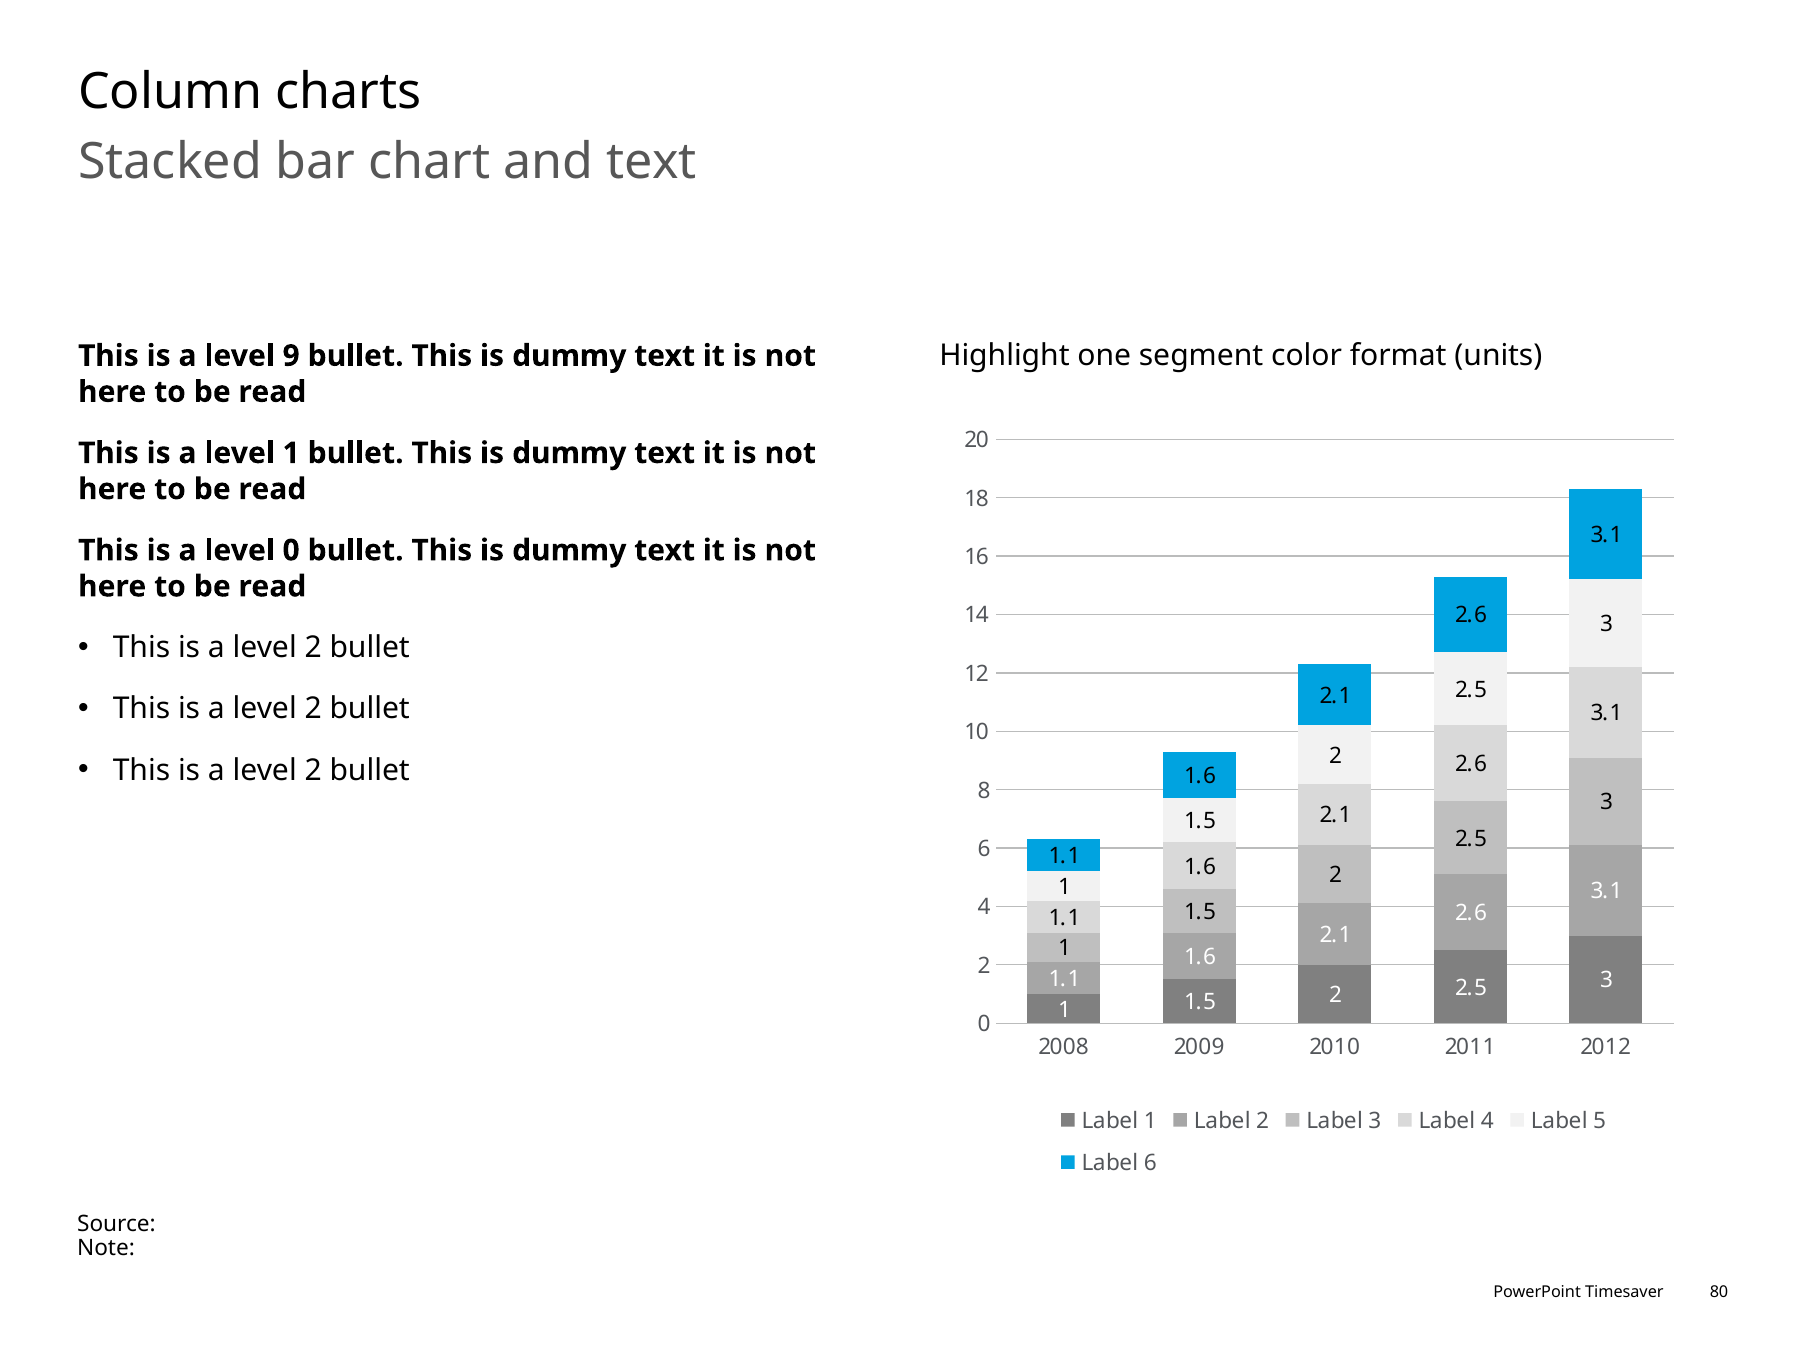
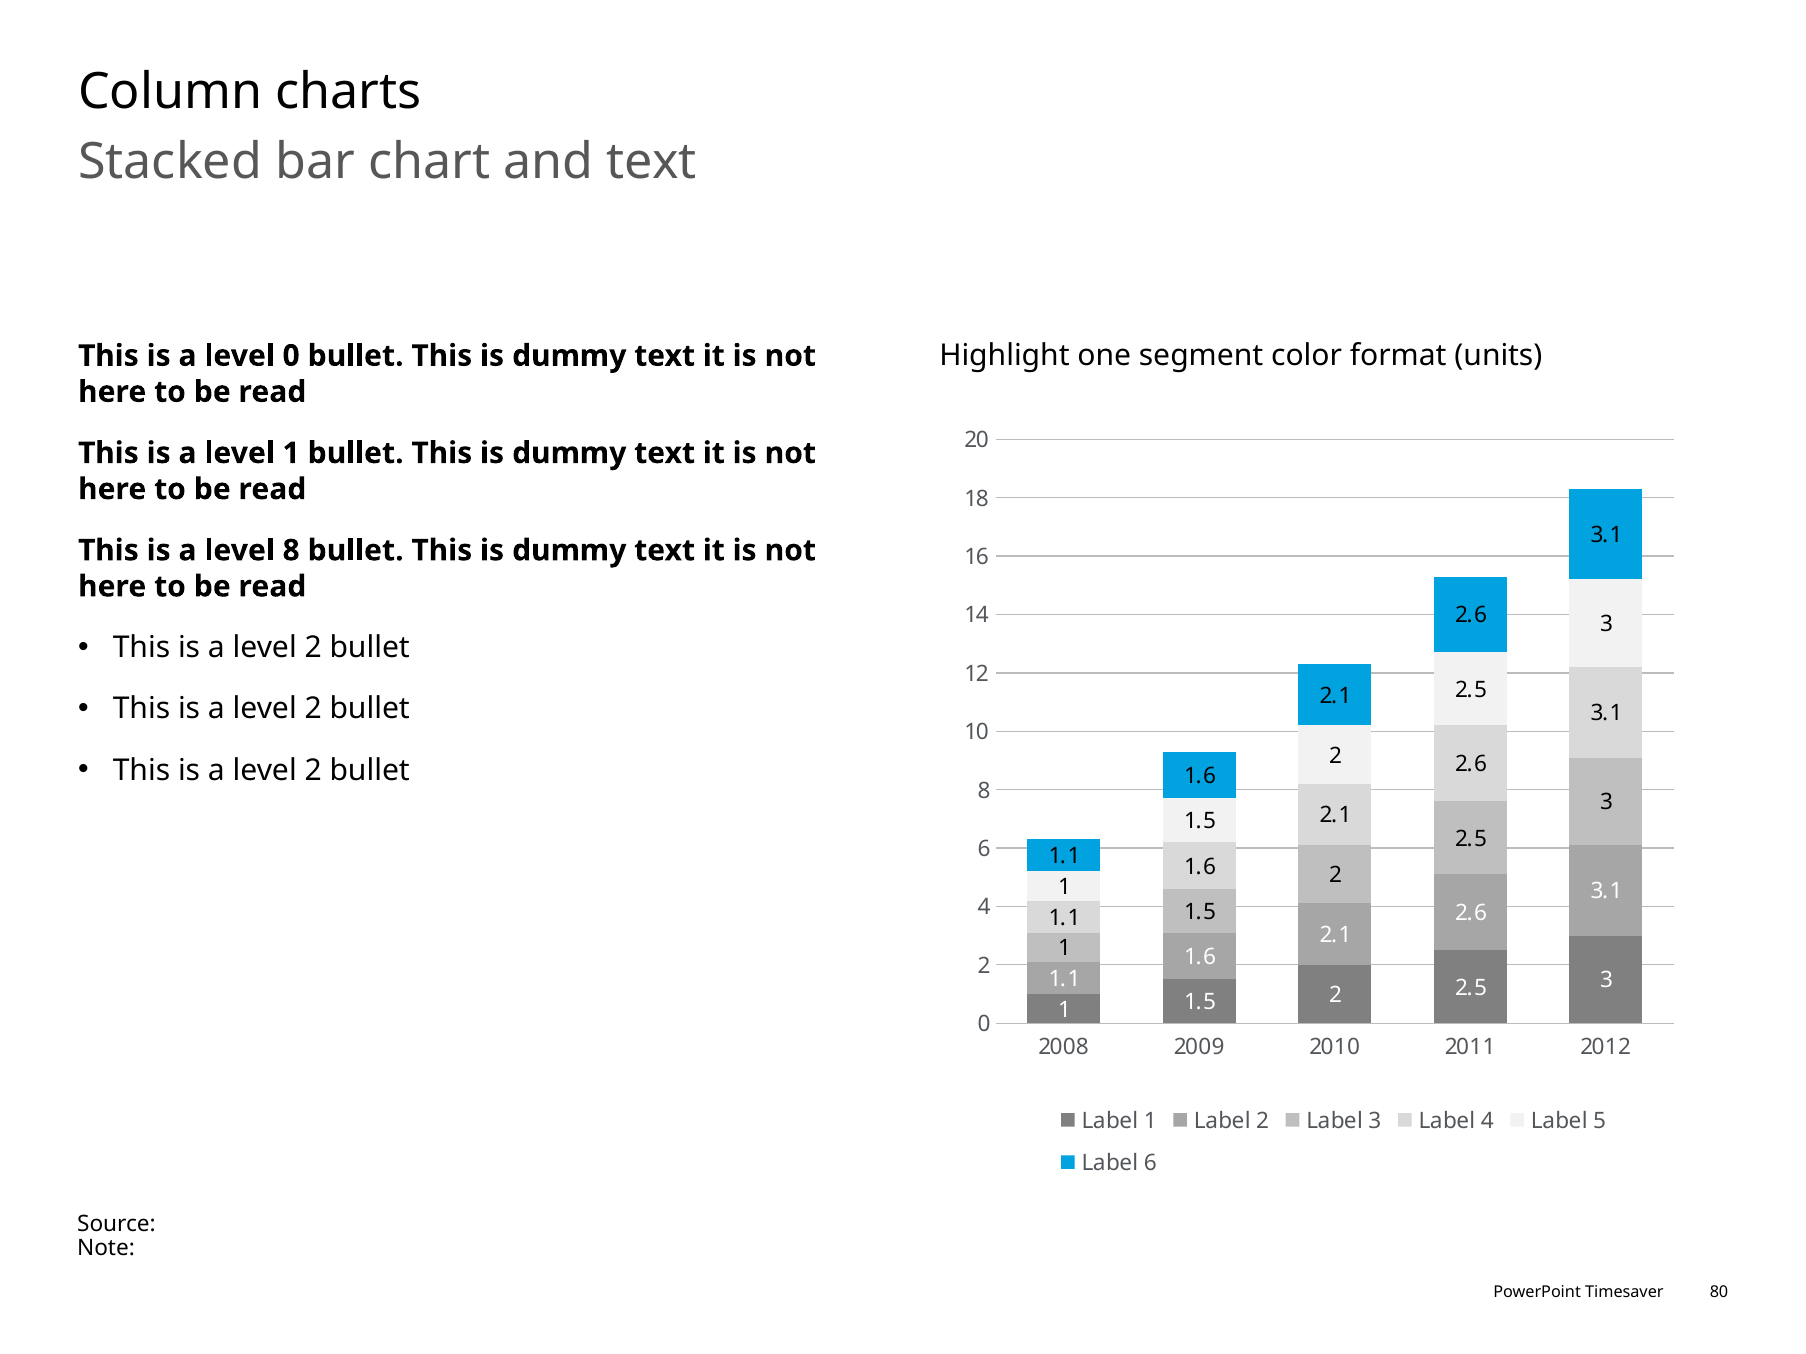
level 9: 9 -> 0 (291, 356)
level 0: 0 -> 8 (291, 551)
